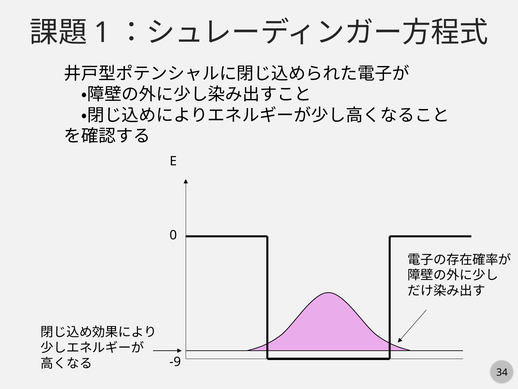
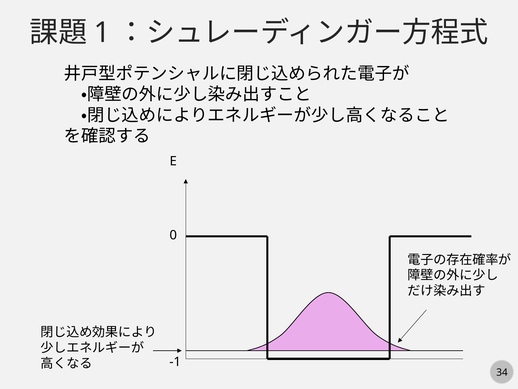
-9: -9 -> -1 (175, 361)
